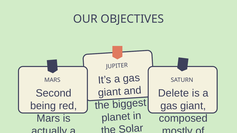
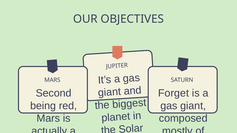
Delete: Delete -> Forget (174, 93)
